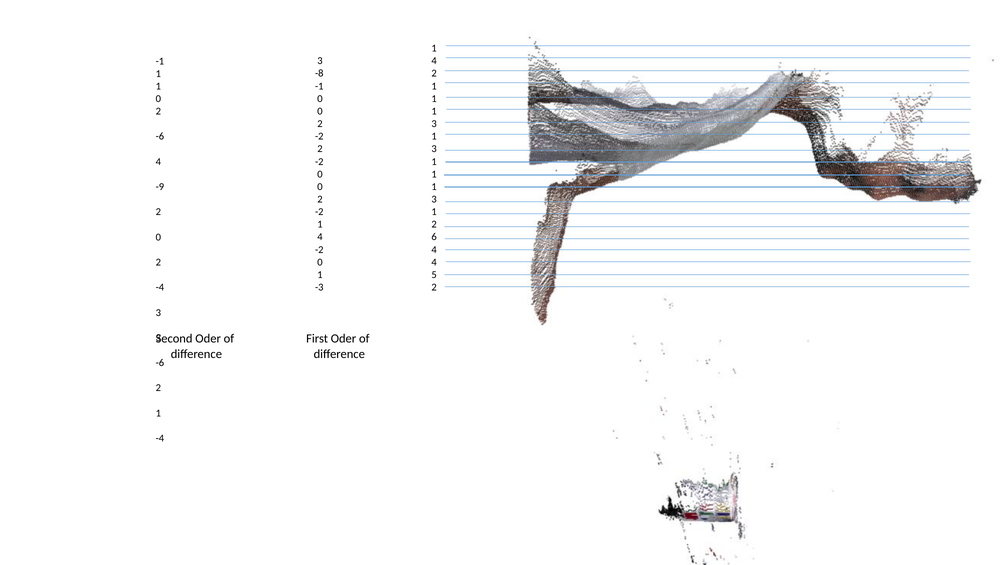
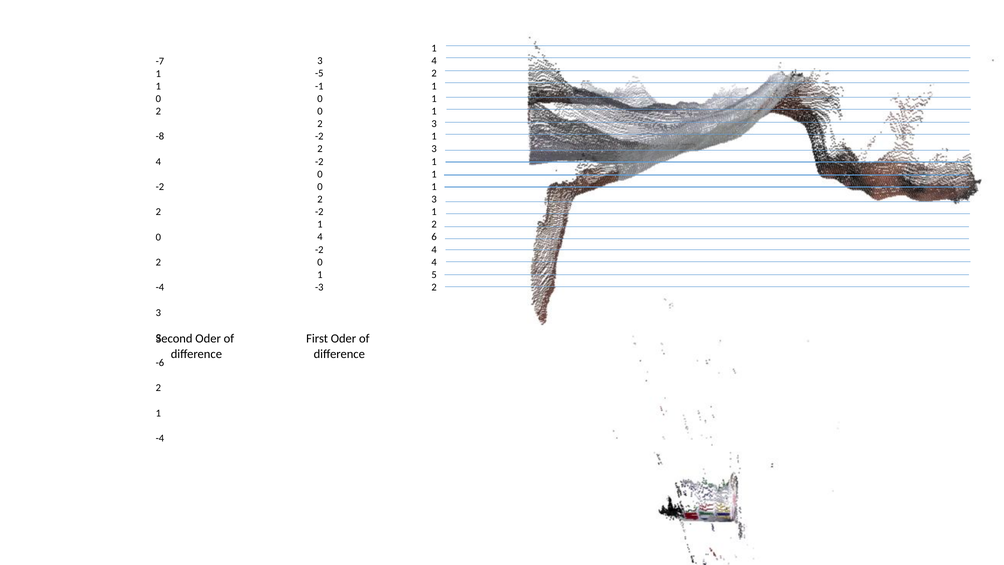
-1: -1 -> -7 (160, 61)
-8: -8 -> -5 (319, 74)
-6: -6 -> -8 (160, 136)
-9: -9 -> -2 (160, 187)
